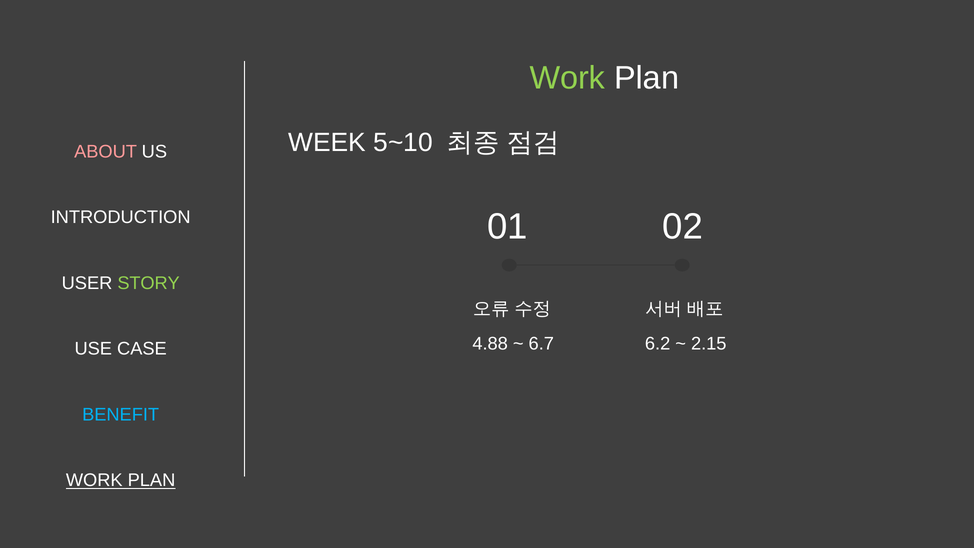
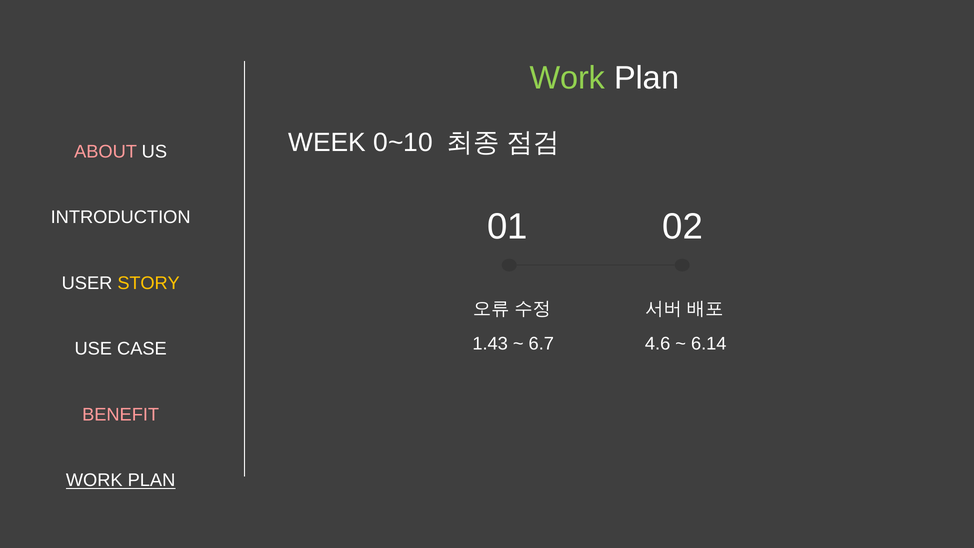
5~10: 5~10 -> 0~10 (403, 142)
STORY colour: light green -> yellow (149, 283)
4.88: 4.88 -> 1.43 (490, 344)
6.2: 6.2 -> 4.6 (658, 344)
2.15: 2.15 -> 6.14 (709, 344)
BENEFIT colour: light blue -> pink (121, 415)
